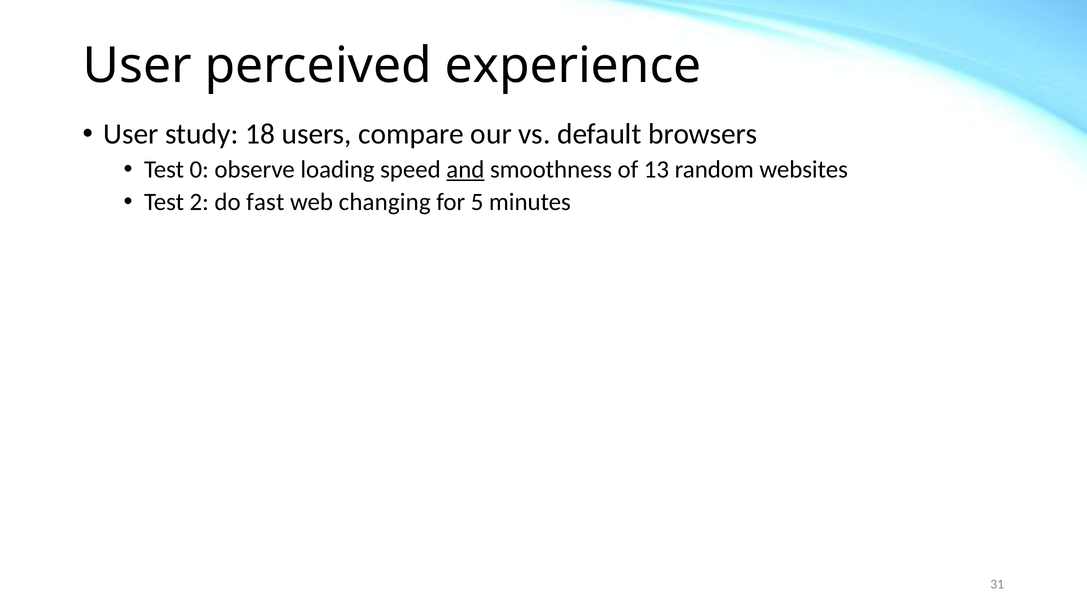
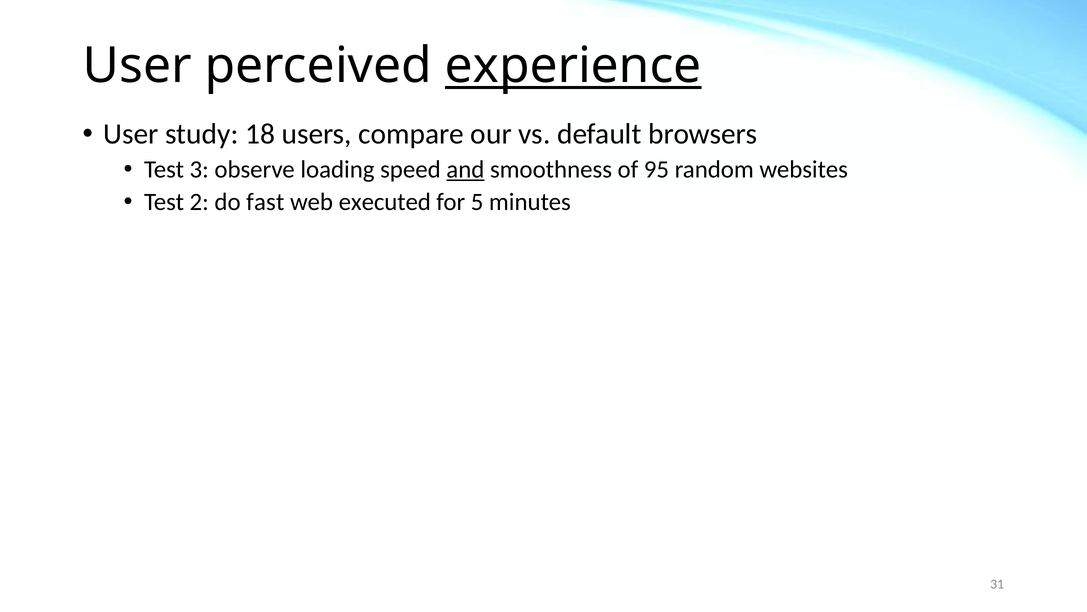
experience underline: none -> present (573, 66)
0: 0 -> 3 (199, 169)
13: 13 -> 95 (656, 169)
changing: changing -> executed (385, 202)
